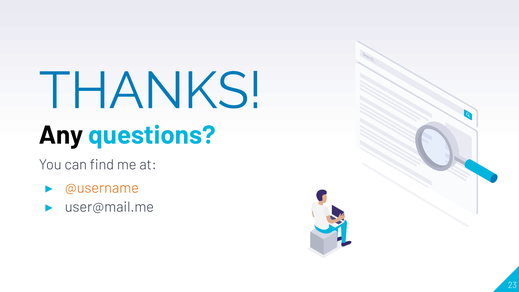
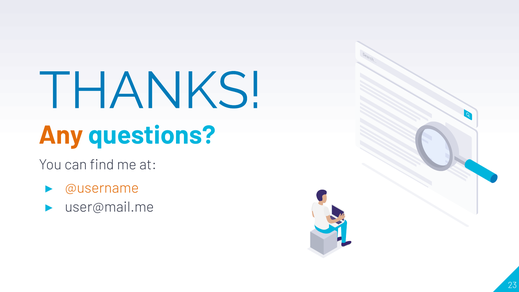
Any colour: black -> orange (61, 135)
